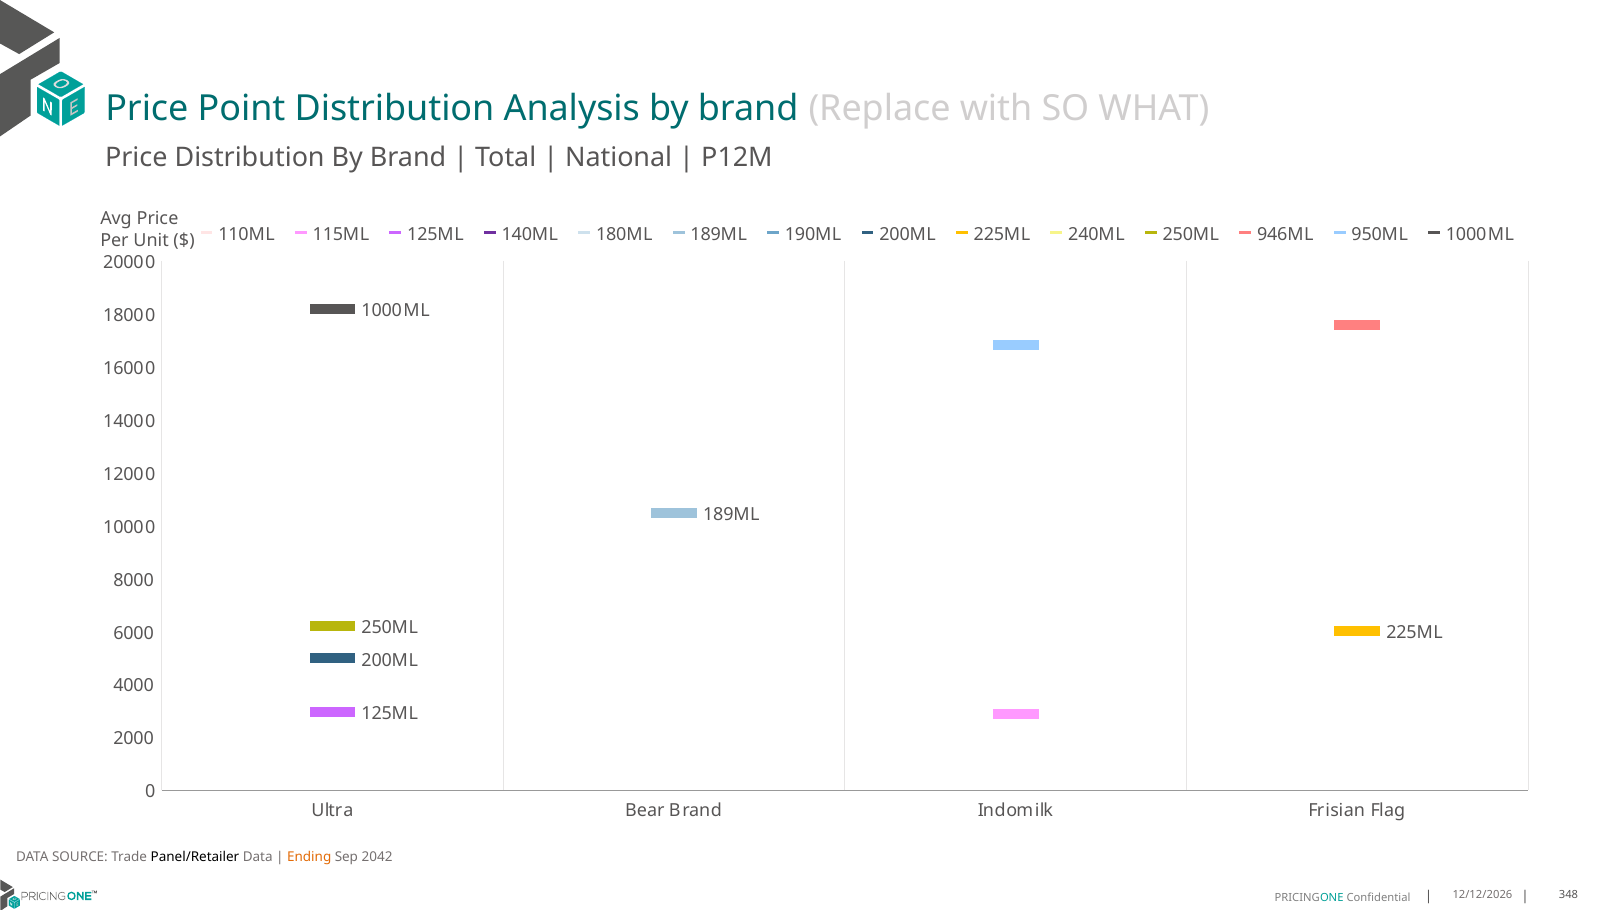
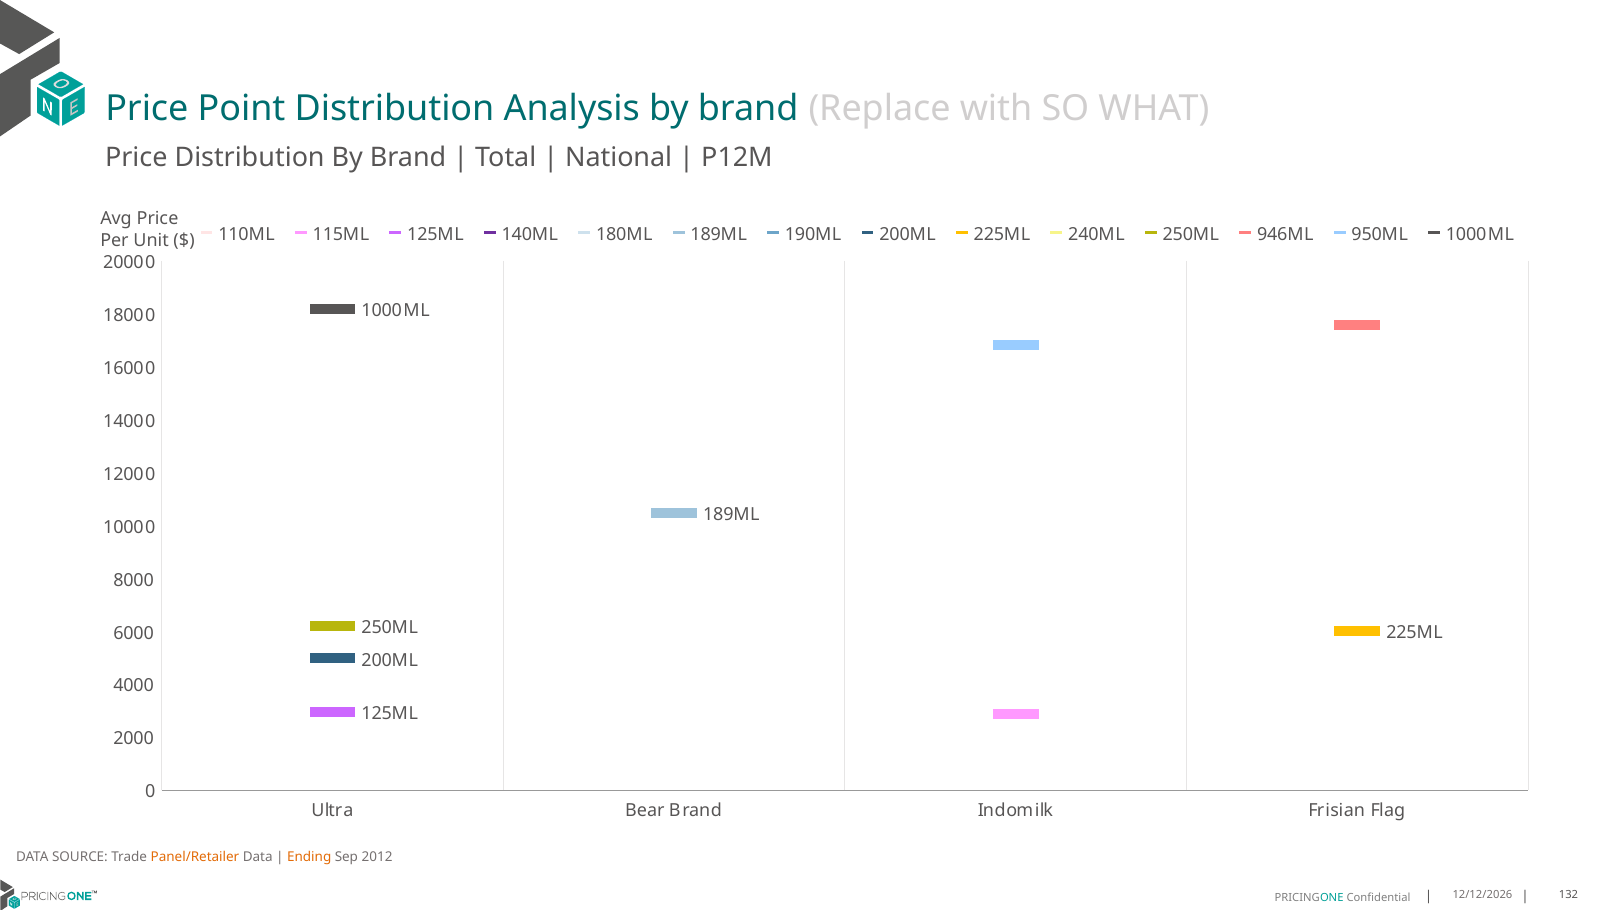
Panel/Retailer colour: black -> orange (195, 857)
2042: 2042 -> 2012 (377, 857)
348: 348 -> 132 (1568, 895)
